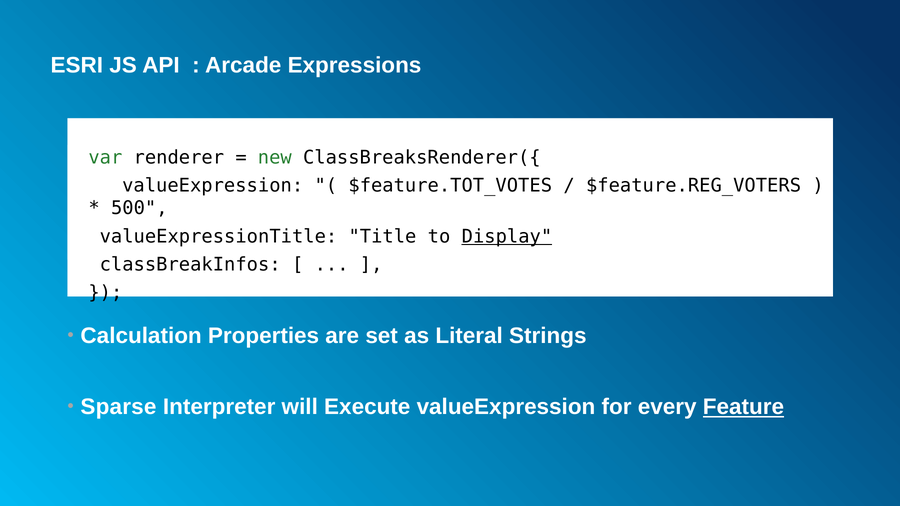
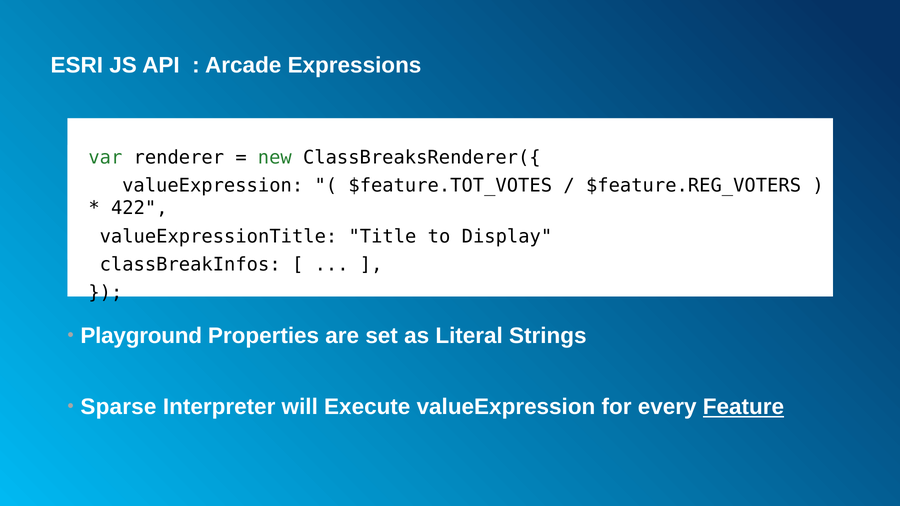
500: 500 -> 422 (139, 208)
Display underline: present -> none (507, 236)
Calculation: Calculation -> Playground (141, 336)
